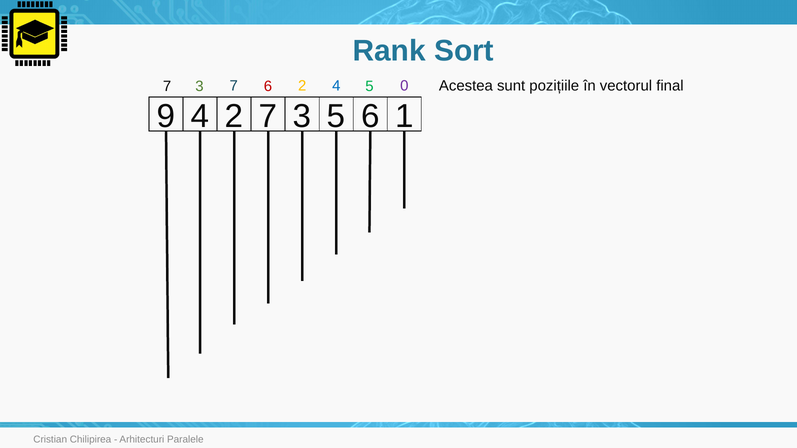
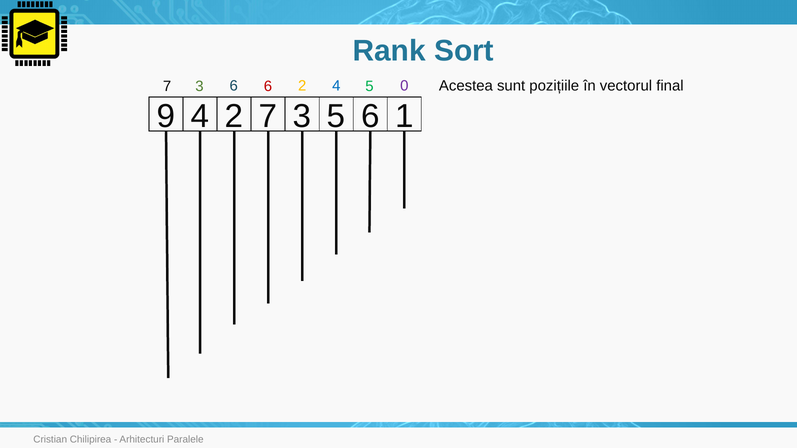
3 7: 7 -> 6 (234, 86)
